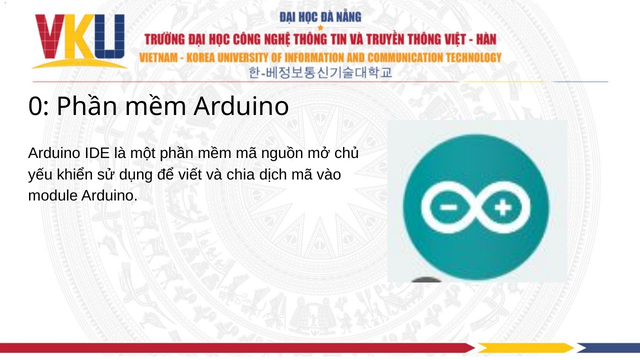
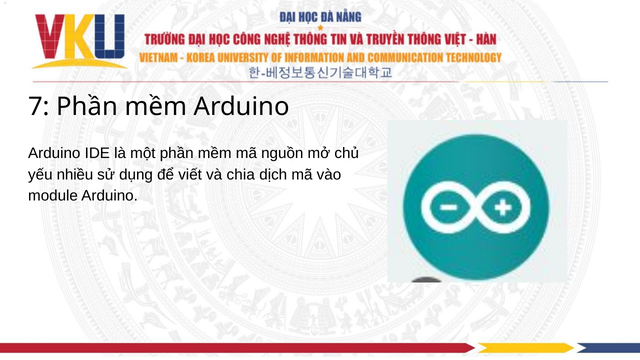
0: 0 -> 7 (39, 107)
khiển: khiển -> nhiều (75, 175)
